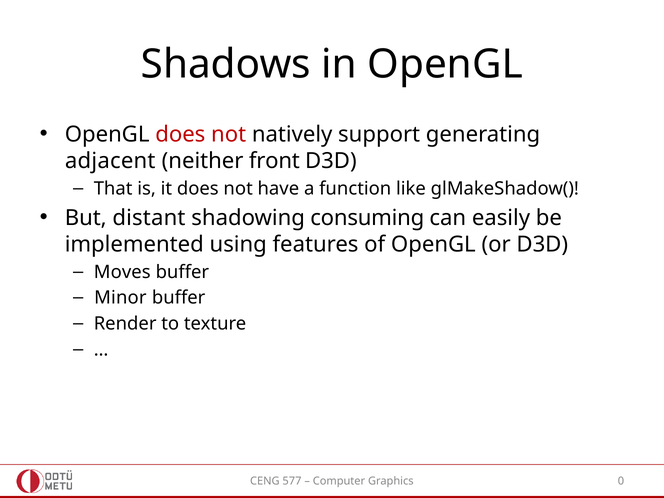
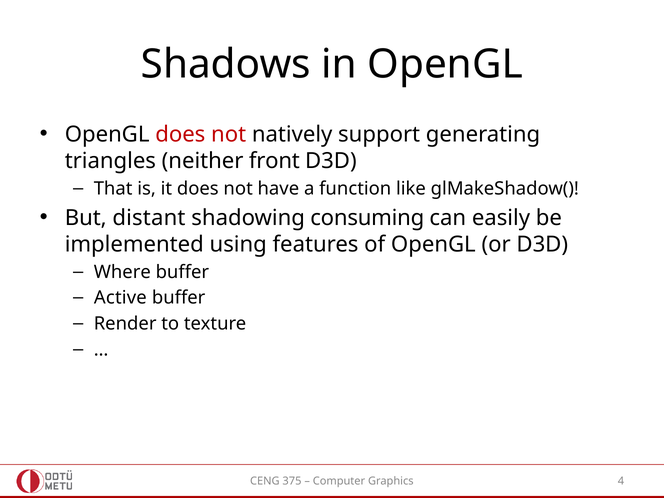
adjacent: adjacent -> triangles (110, 161)
Moves: Moves -> Where (122, 272)
Minor: Minor -> Active (120, 298)
577: 577 -> 375 (292, 481)
0: 0 -> 4 (621, 481)
